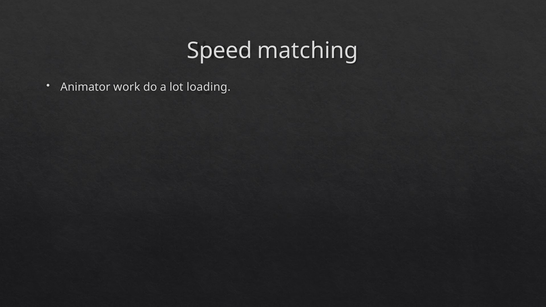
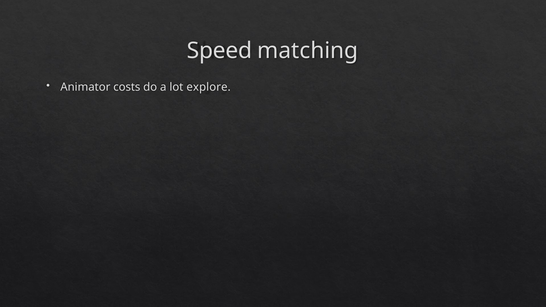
work: work -> costs (127, 87)
loading: loading -> explore (209, 87)
